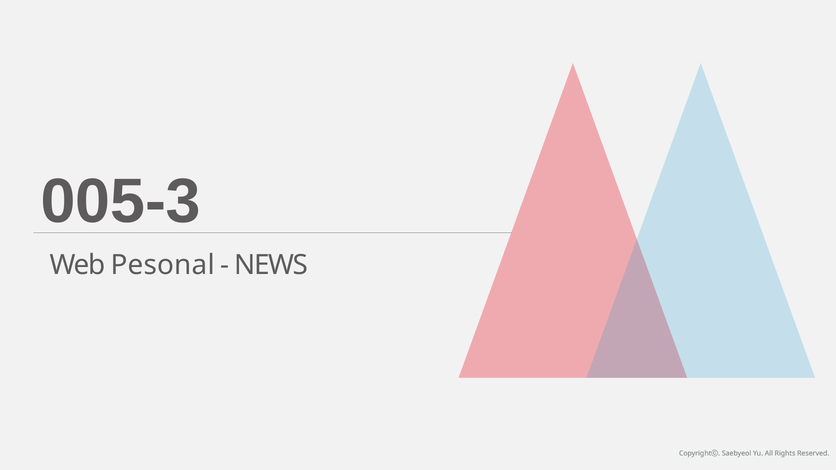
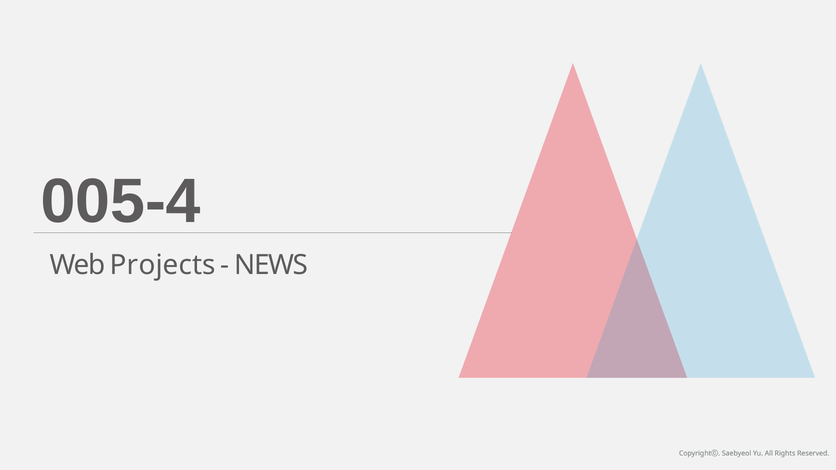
005-3: 005-3 -> 005-4 (121, 202)
Pesonal: Pesonal -> Projects (163, 265)
